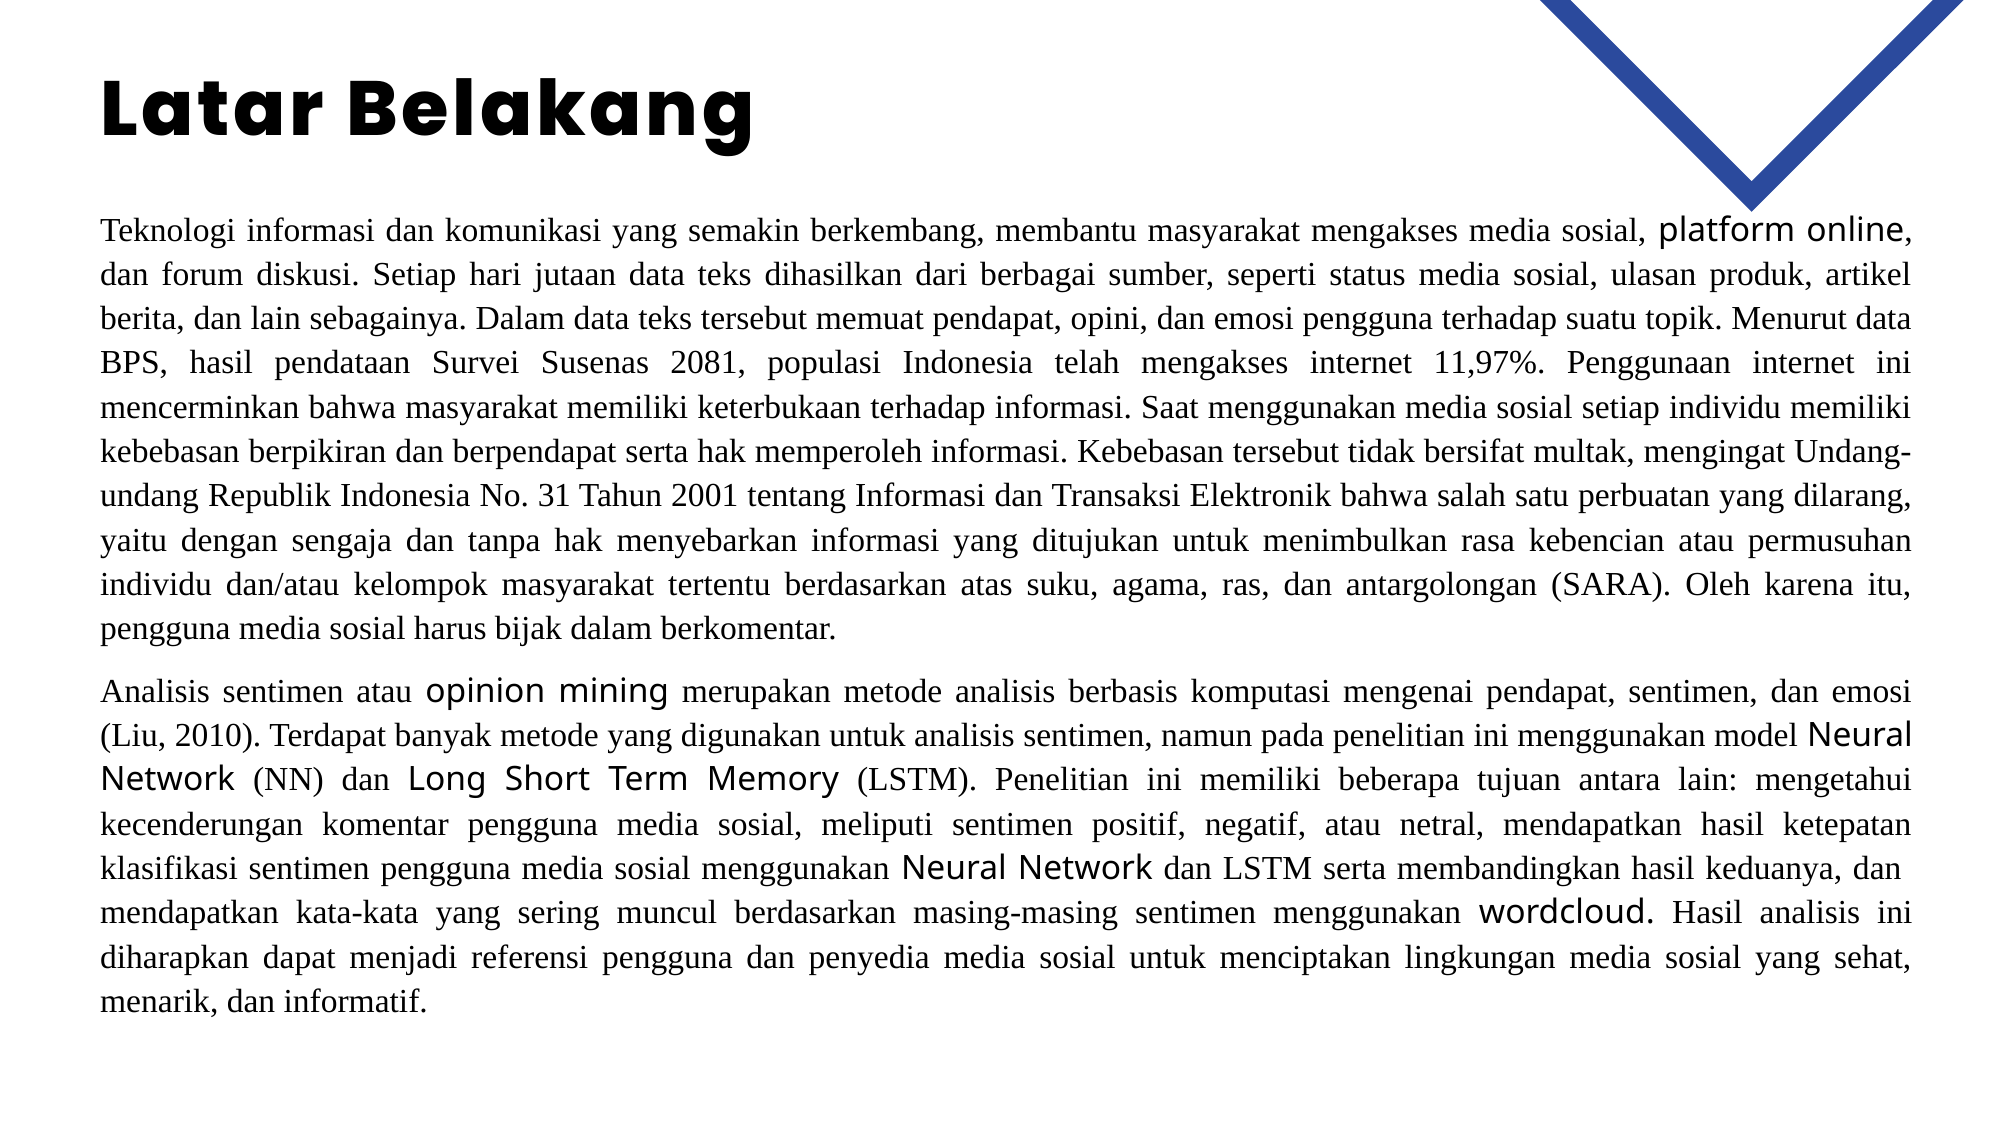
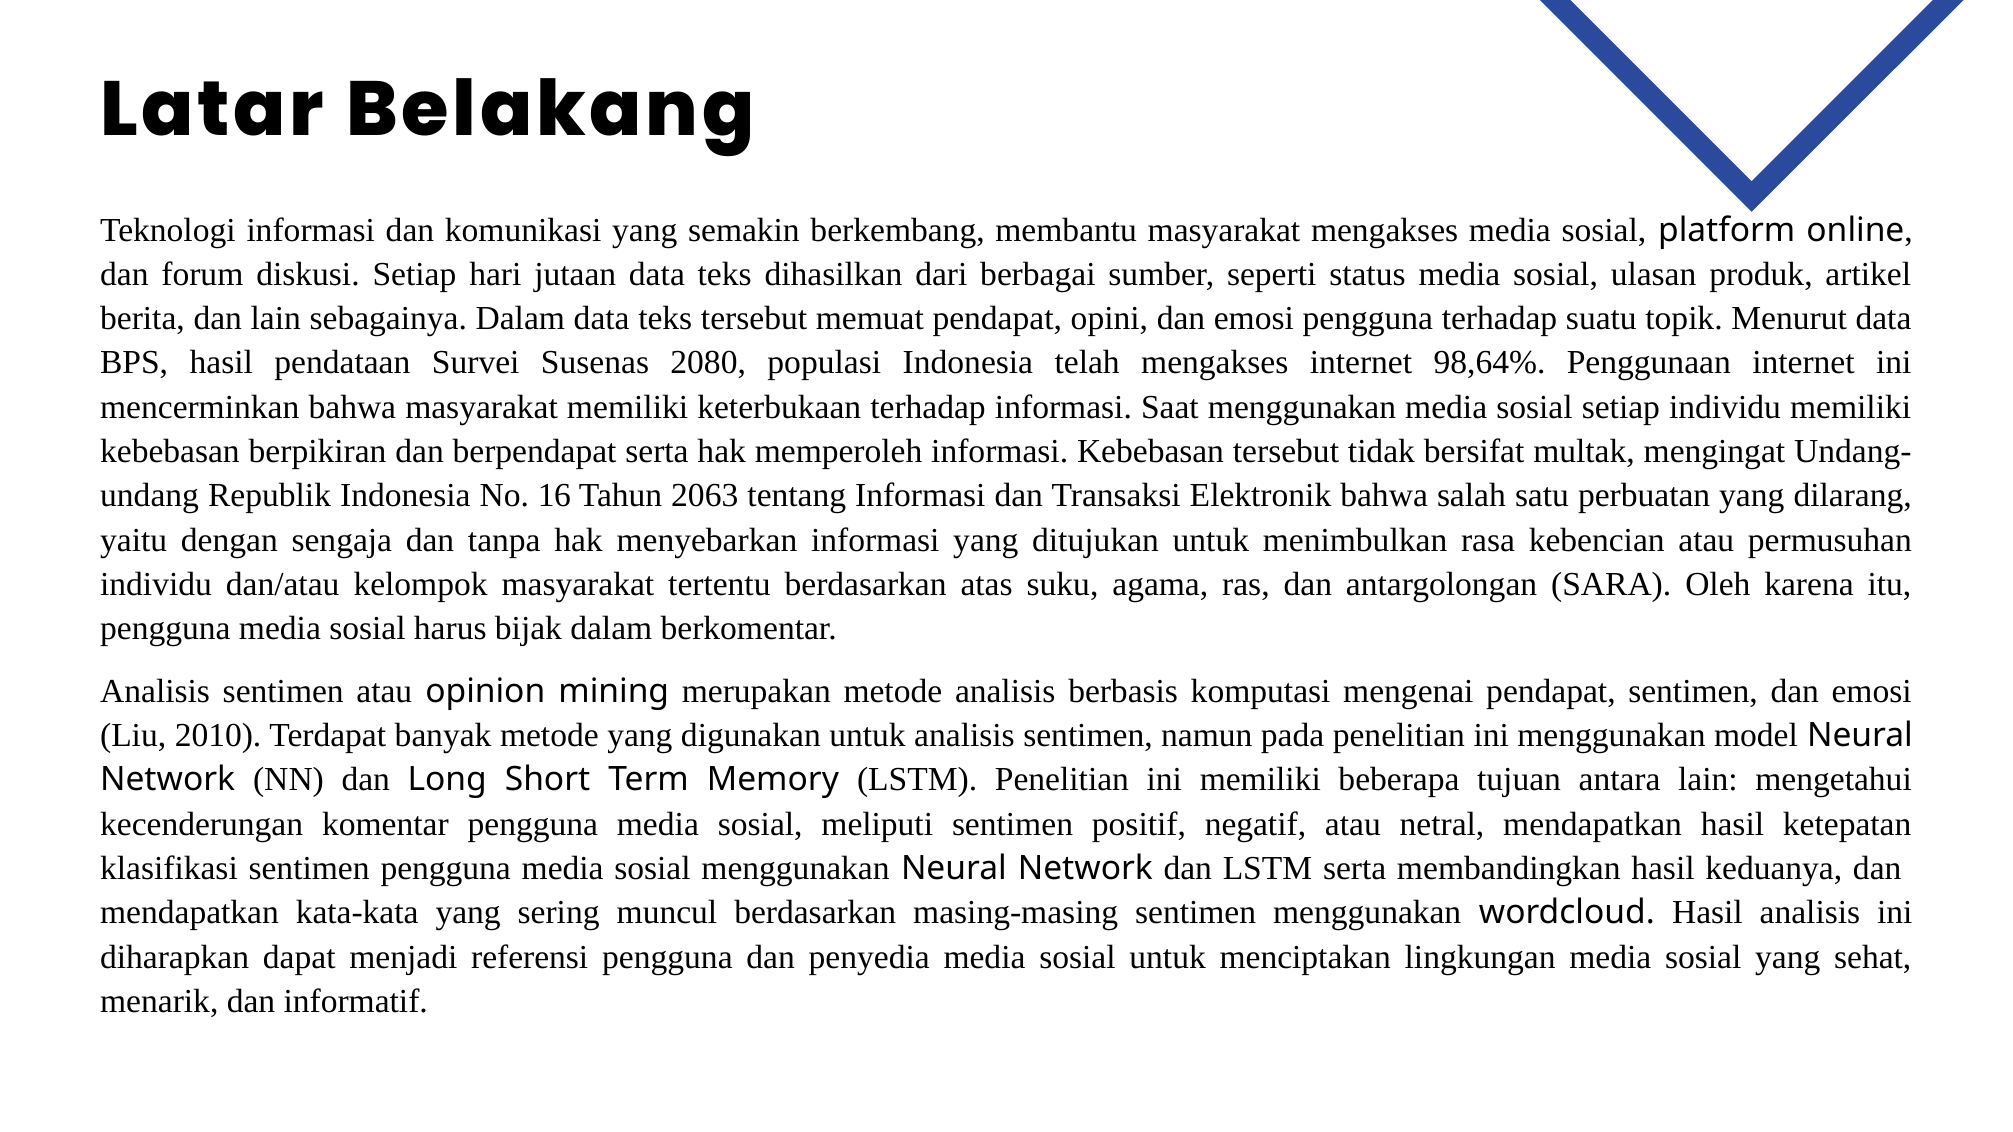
2081: 2081 -> 2080 (708, 363)
11,97%: 11,97% -> 98,64% (1490, 363)
31: 31 -> 16 (554, 496)
2001: 2001 -> 2063 (705, 496)
